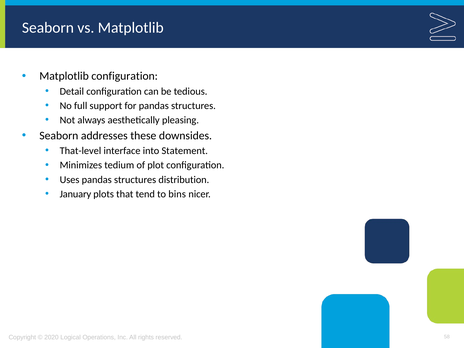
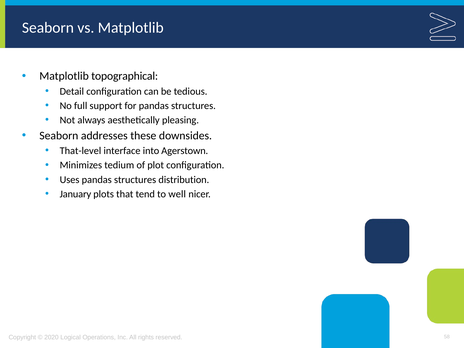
Matplotlib configuration: configuration -> topographical (125, 76)
Statement: Statement -> Agerstown (185, 151)
bins: bins -> well (177, 194)
